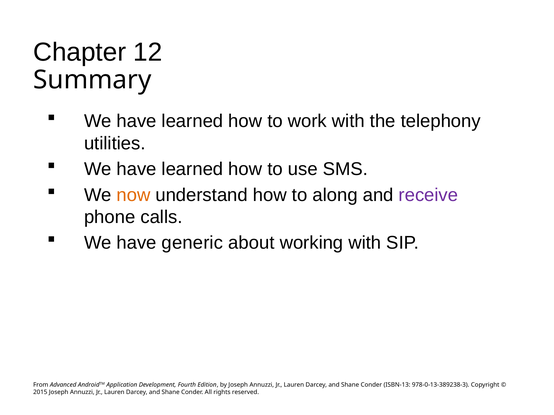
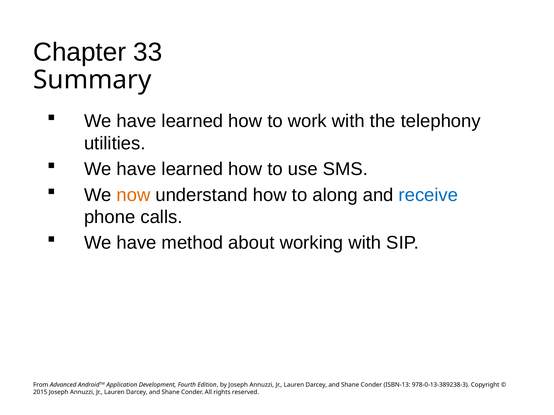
12: 12 -> 33 (148, 52)
receive colour: purple -> blue (428, 195)
generic: generic -> method (192, 243)
